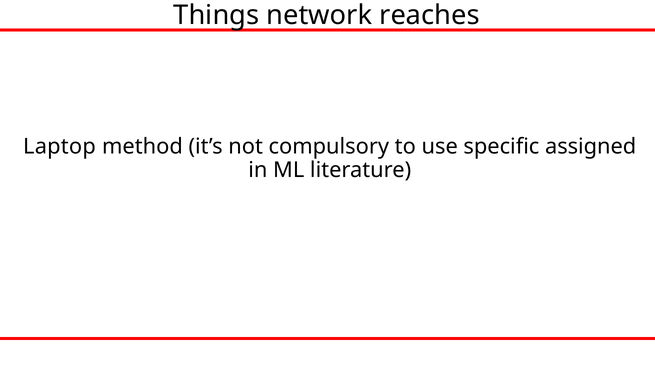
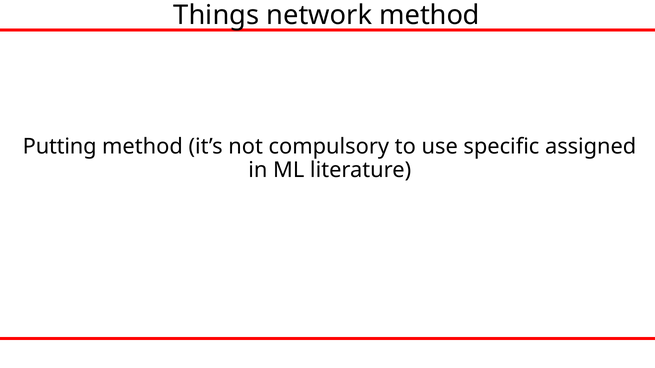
network reaches: reaches -> method (430, 15)
Laptop: Laptop -> Putting (60, 147)
